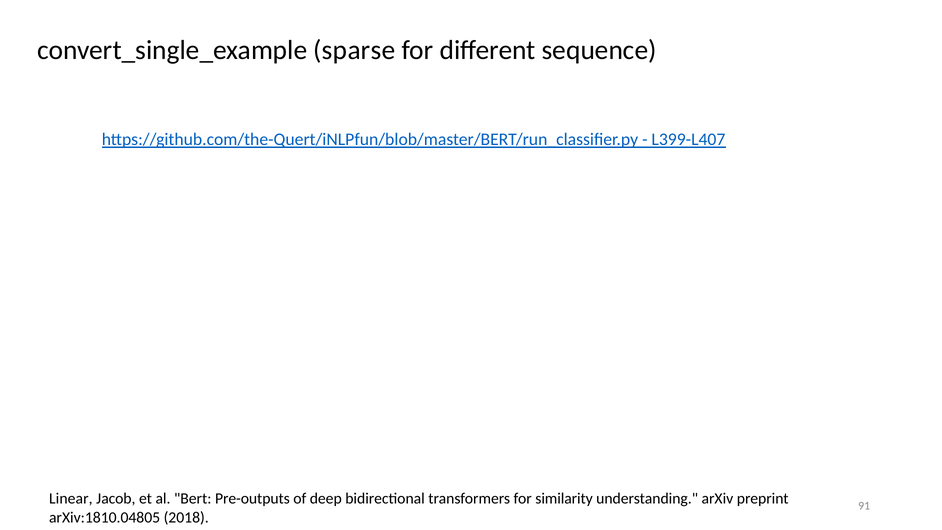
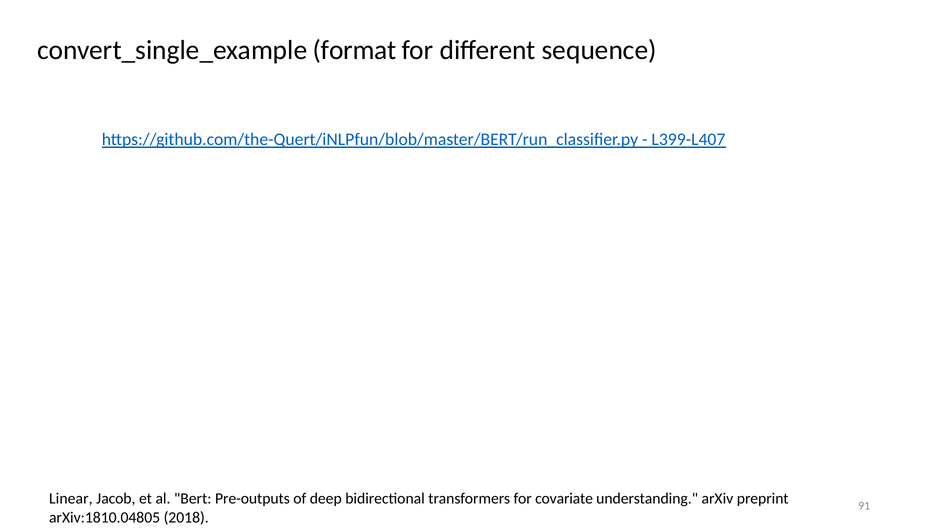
sparse: sparse -> format (355, 50)
similarity: similarity -> covariate (564, 499)
